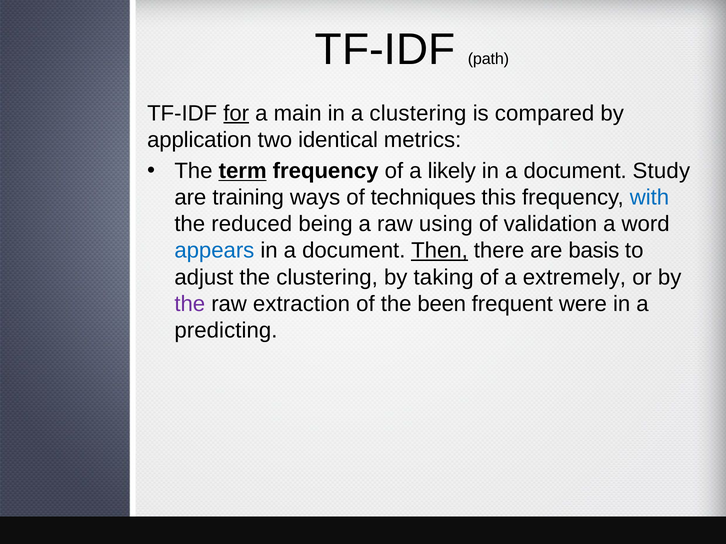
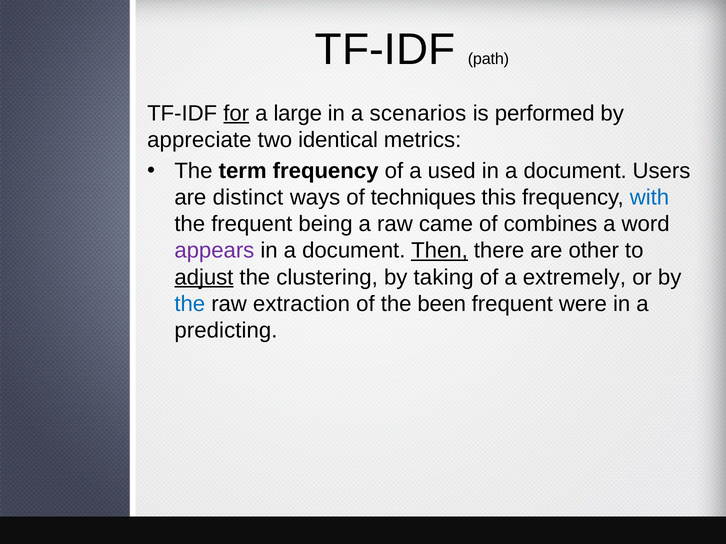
main: main -> large (298, 113)
a clustering: clustering -> scenarios (418, 113)
compared: compared -> performed (545, 113)
application: application -> appreciate (199, 140)
term underline: present -> none (243, 171)
likely: likely -> used (452, 171)
Study: Study -> Users (661, 171)
training: training -> distinct (248, 198)
the reduced: reduced -> frequent (252, 224)
using: using -> came (446, 224)
validation: validation -> combines (550, 224)
appears colour: blue -> purple (214, 251)
basis: basis -> other (594, 251)
adjust underline: none -> present (204, 278)
the colour: purple -> blue (190, 304)
